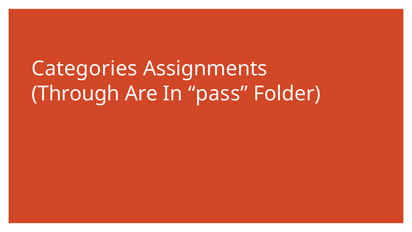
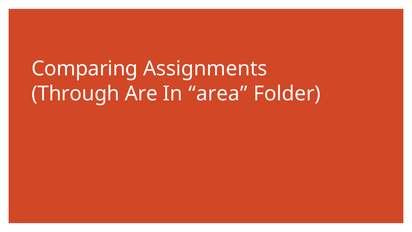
Categories: Categories -> Comparing (85, 69)
pass: pass -> area (218, 93)
